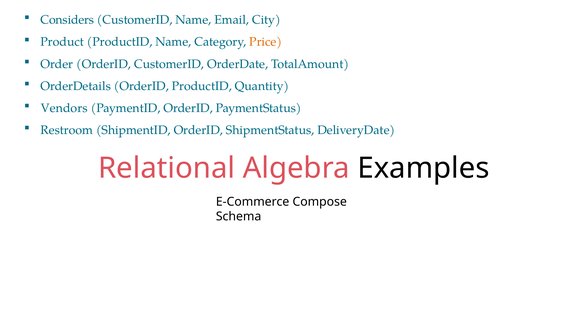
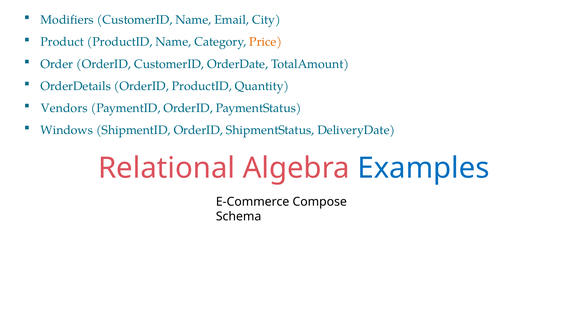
Considers: Considers -> Modifiers (67, 20)
Restroom: Restroom -> Windows (67, 130)
Examples colour: black -> blue (423, 168)
